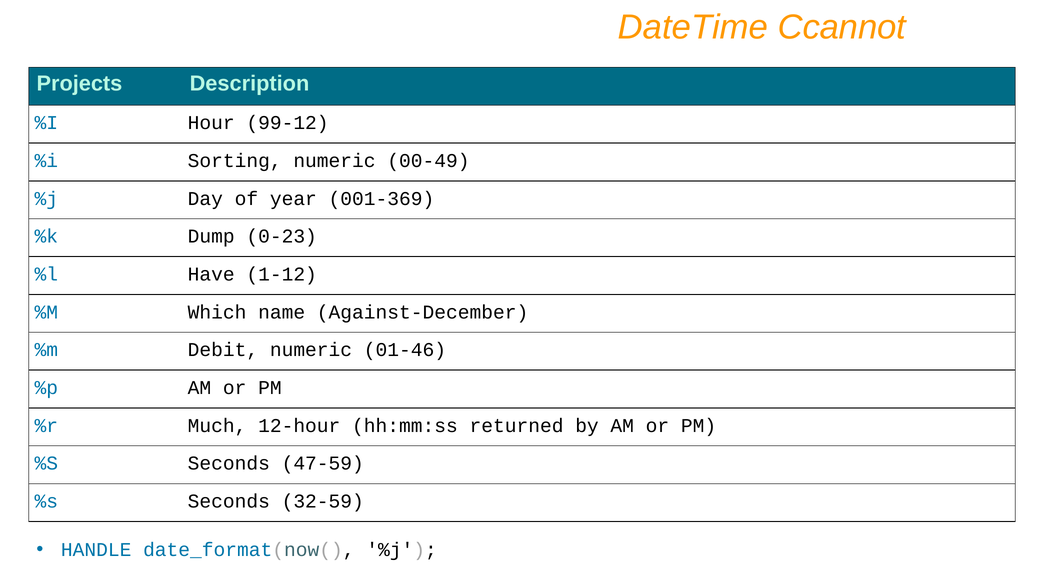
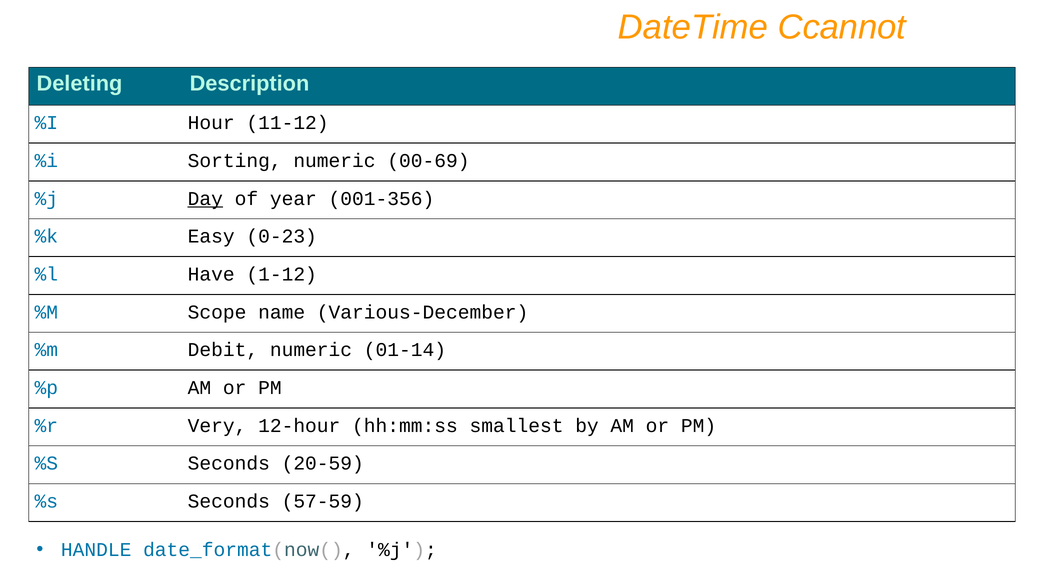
Projects: Projects -> Deleting (79, 84)
99-12: 99-12 -> 11-12 (288, 123)
00-49: 00-49 -> 00-69 (428, 161)
Day underline: none -> present (205, 199)
001-369: 001-369 -> 001-356 (381, 199)
Dump: Dump -> Easy (211, 237)
Which: Which -> Scope (217, 312)
Against-December: Against-December -> Various-December (423, 312)
01-46: 01-46 -> 01-14 (405, 350)
Much: Much -> Very (217, 426)
returned: returned -> smallest (517, 426)
47-59: 47-59 -> 20-59 (323, 464)
32-59: 32-59 -> 57-59 (323, 501)
